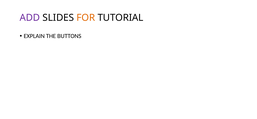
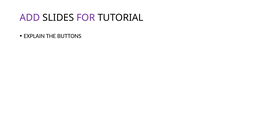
FOR colour: orange -> purple (86, 18)
